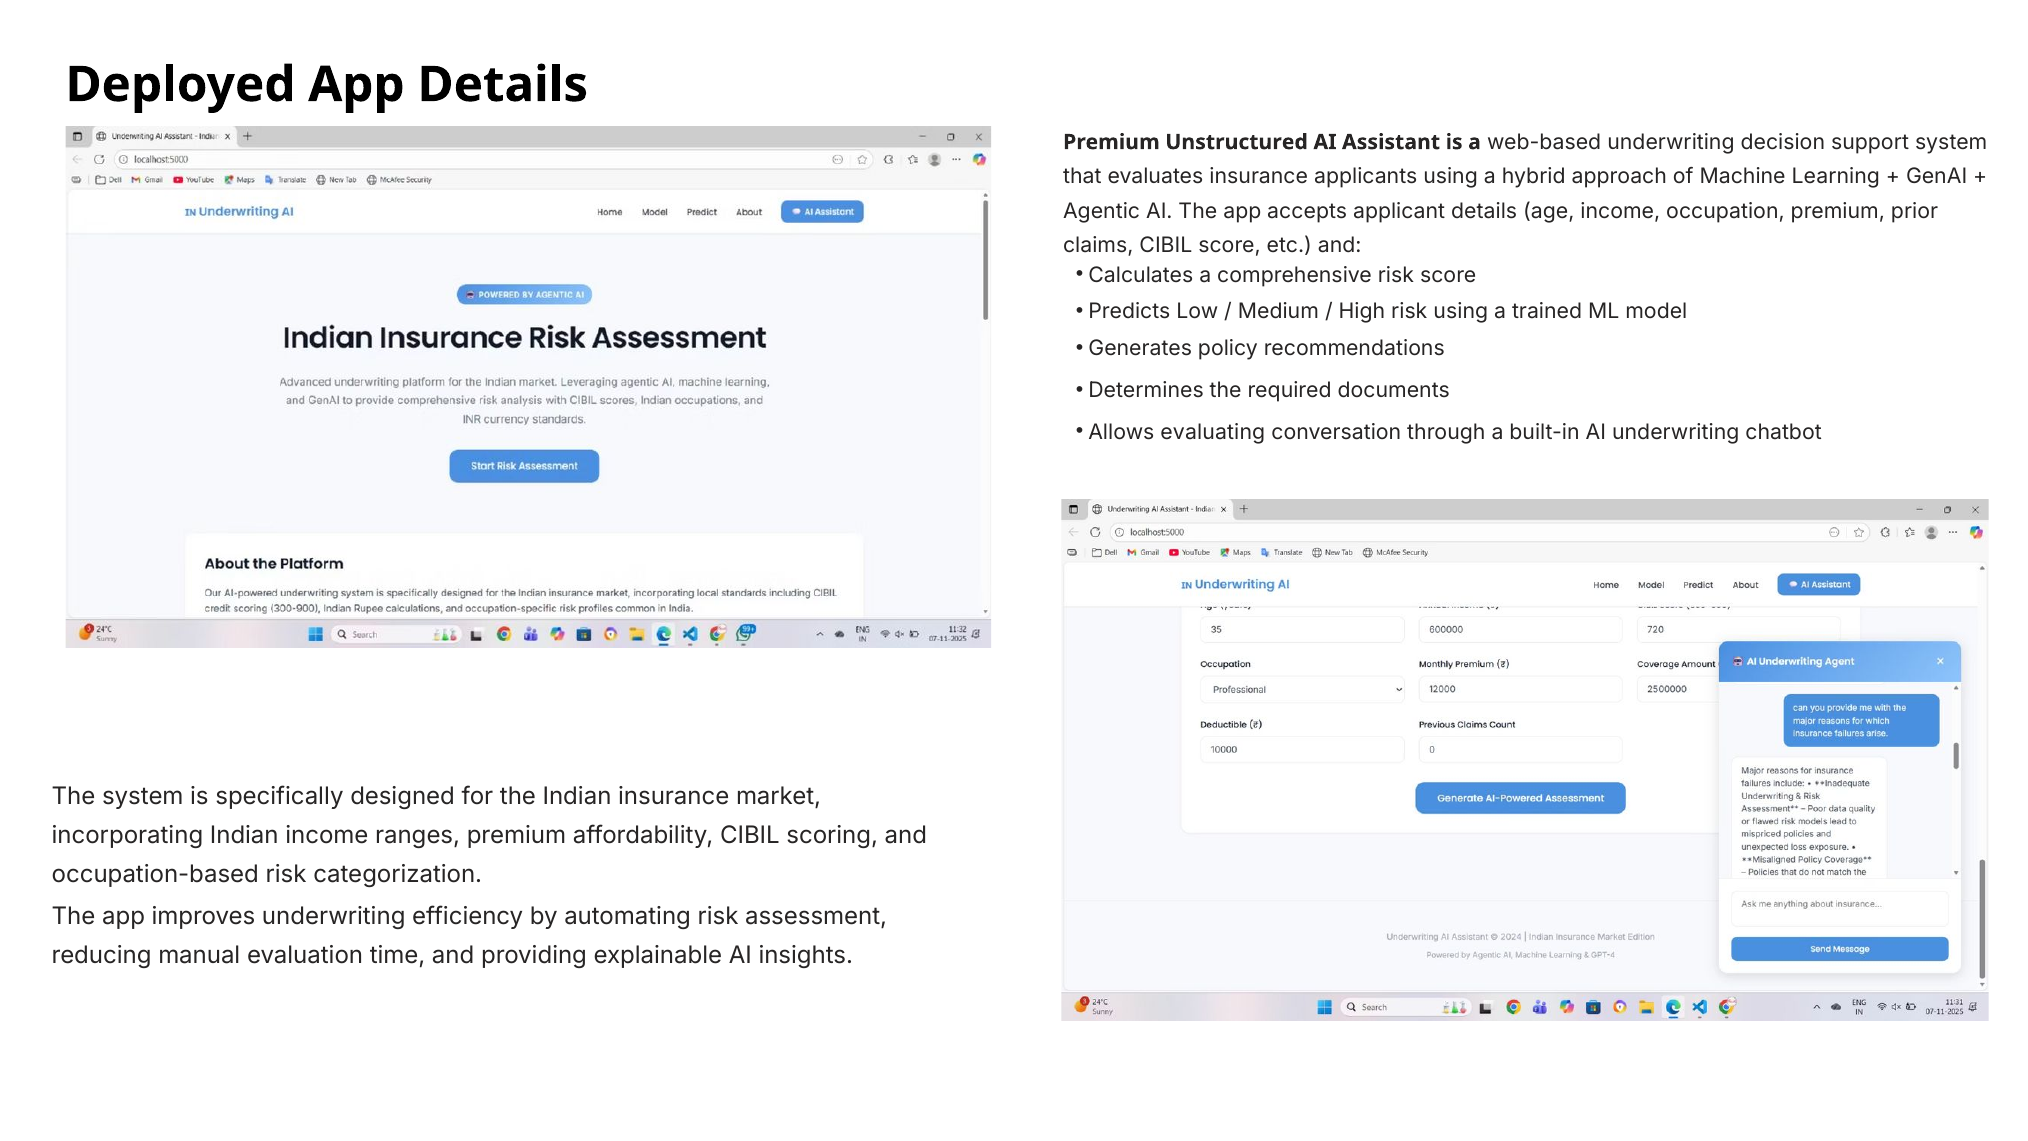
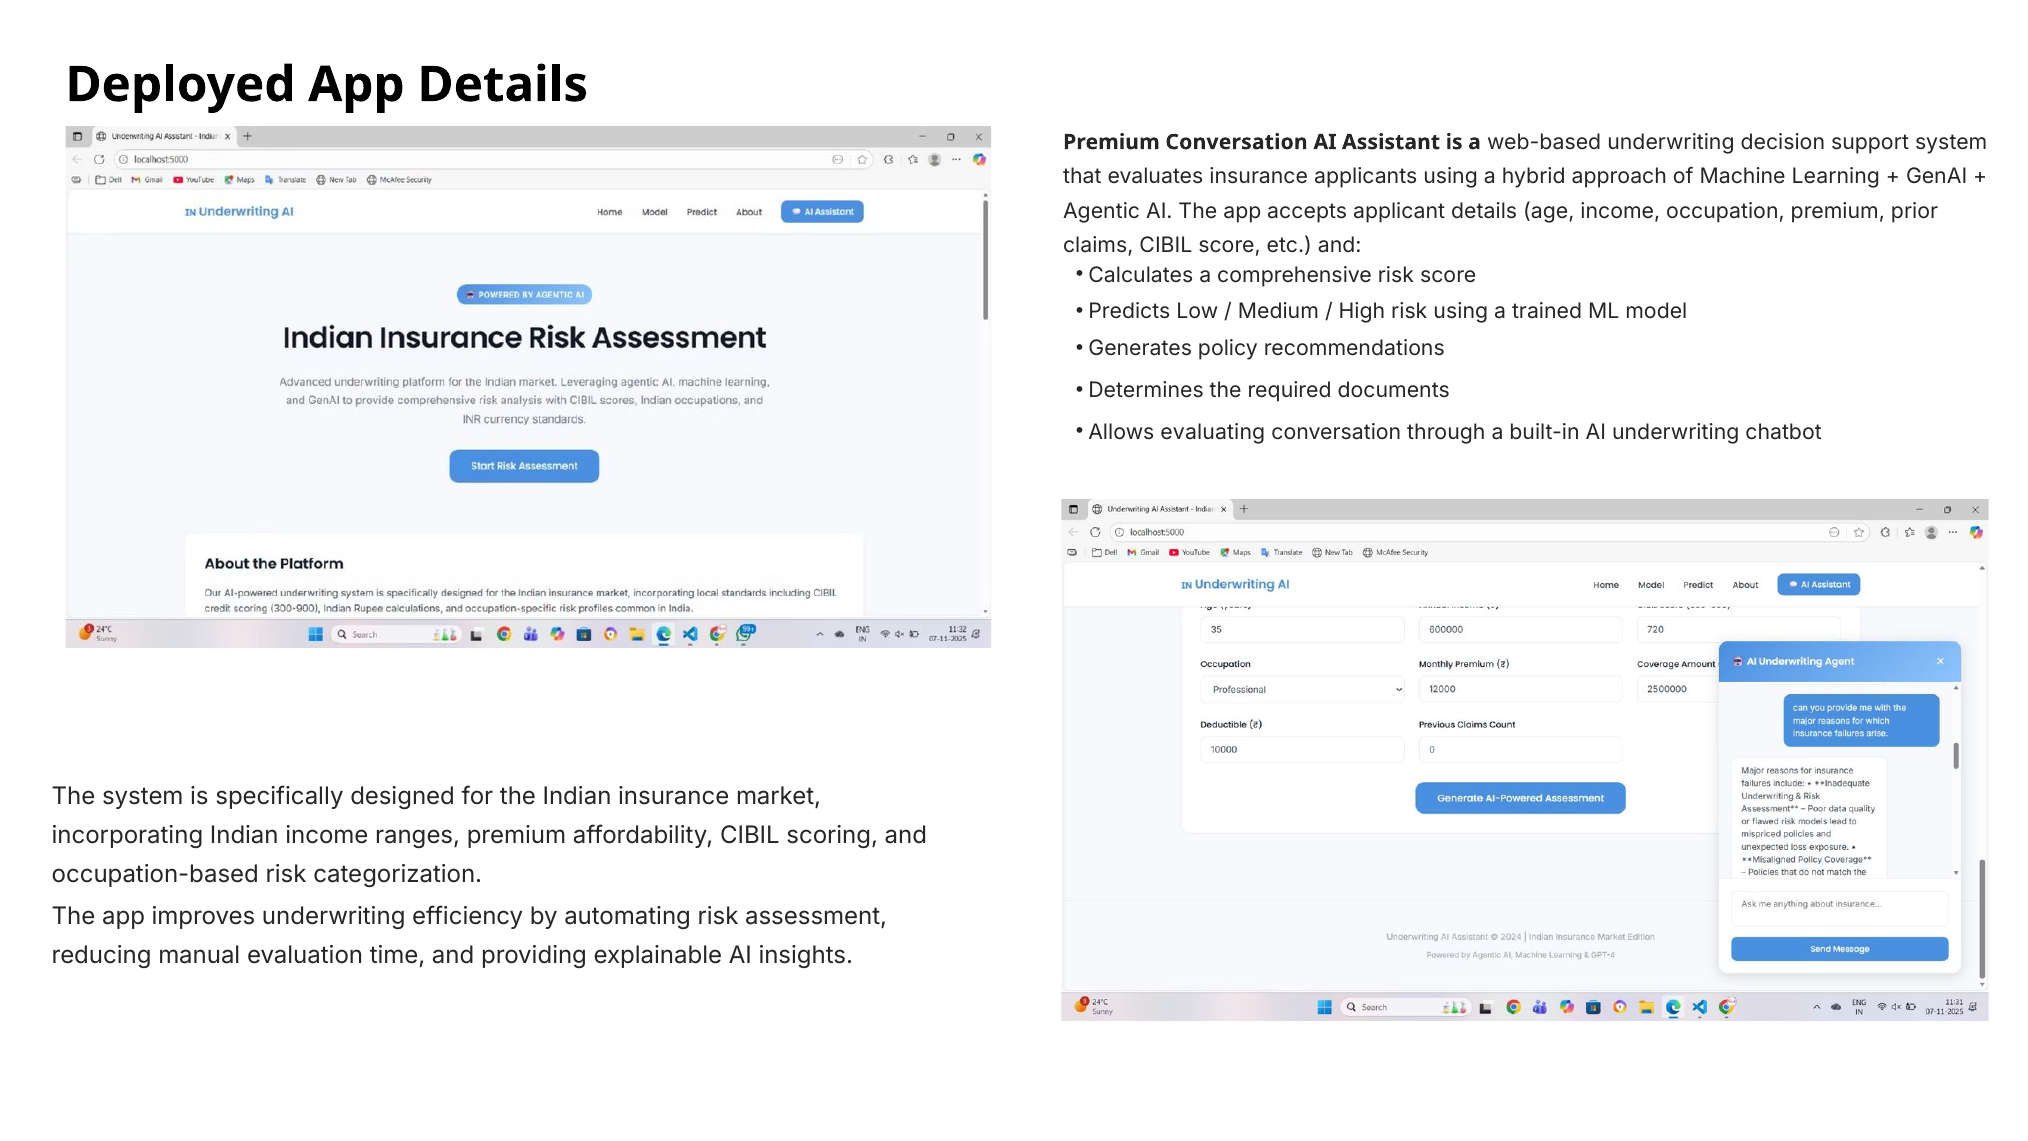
Premium Unstructured: Unstructured -> Conversation (1237, 142)
